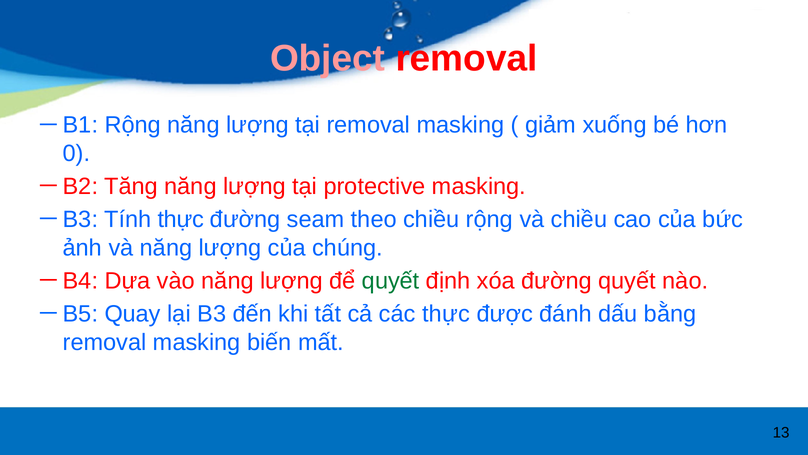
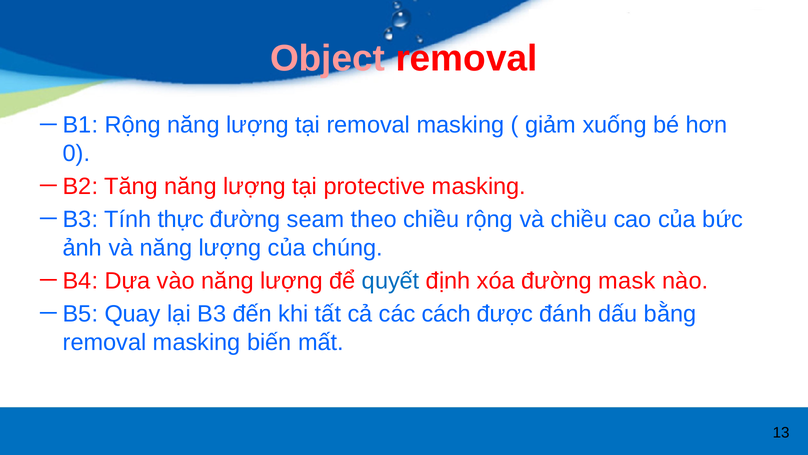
quyết colour: green -> blue (391, 281)
đường quyết: quyết -> mask (627, 281)
các thực: thực -> cách (446, 314)
